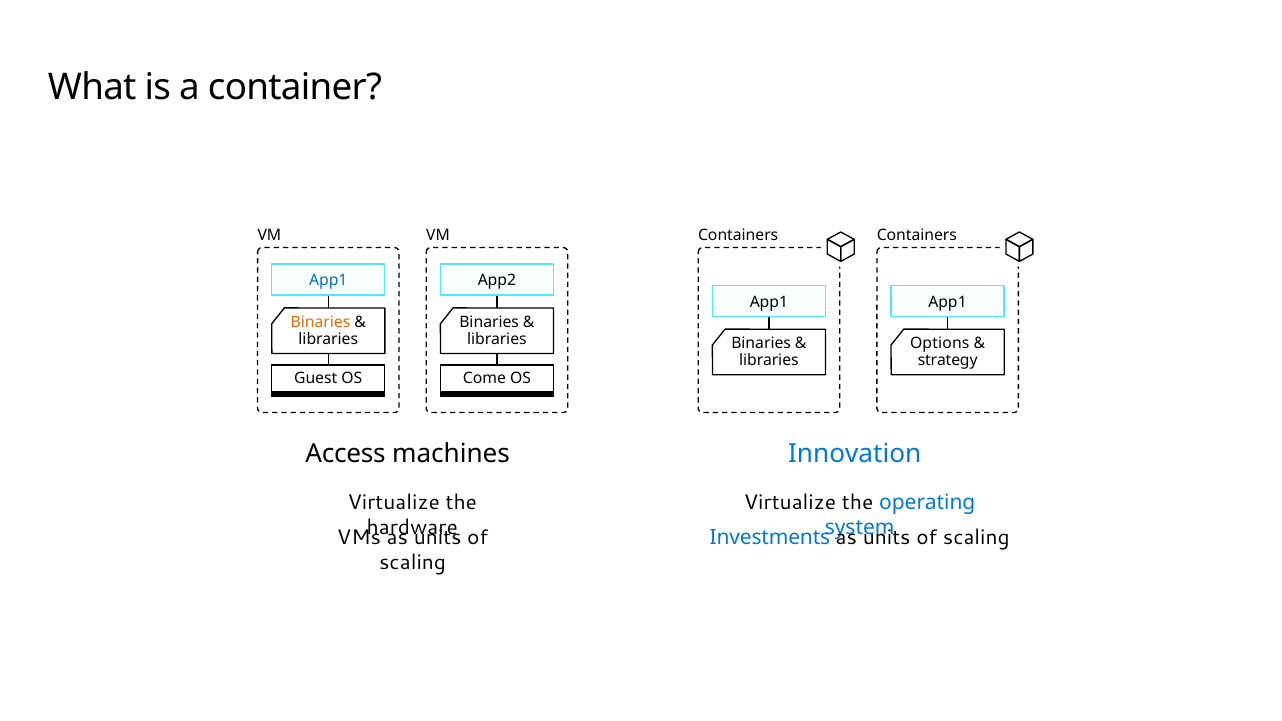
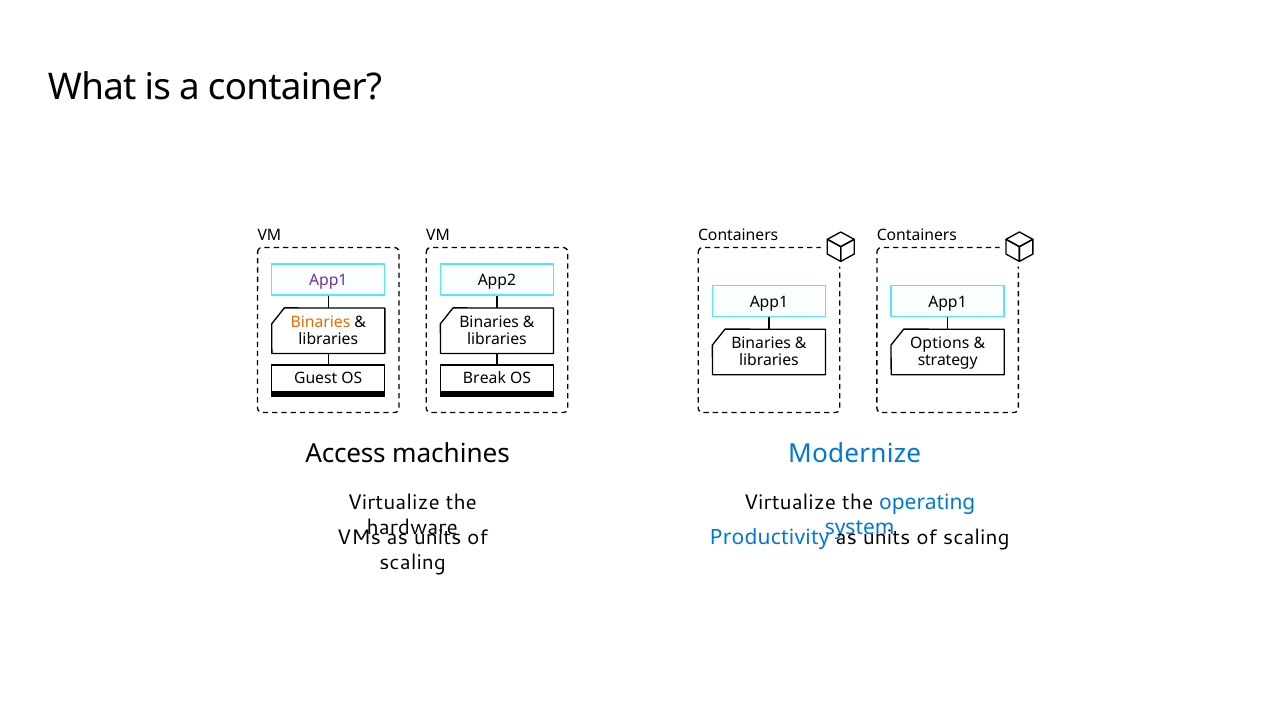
App1 colour: blue -> purple (328, 281)
Come: Come -> Break (484, 378)
Innovation: Innovation -> Modernize (855, 453)
Investments: Investments -> Productivity (770, 538)
